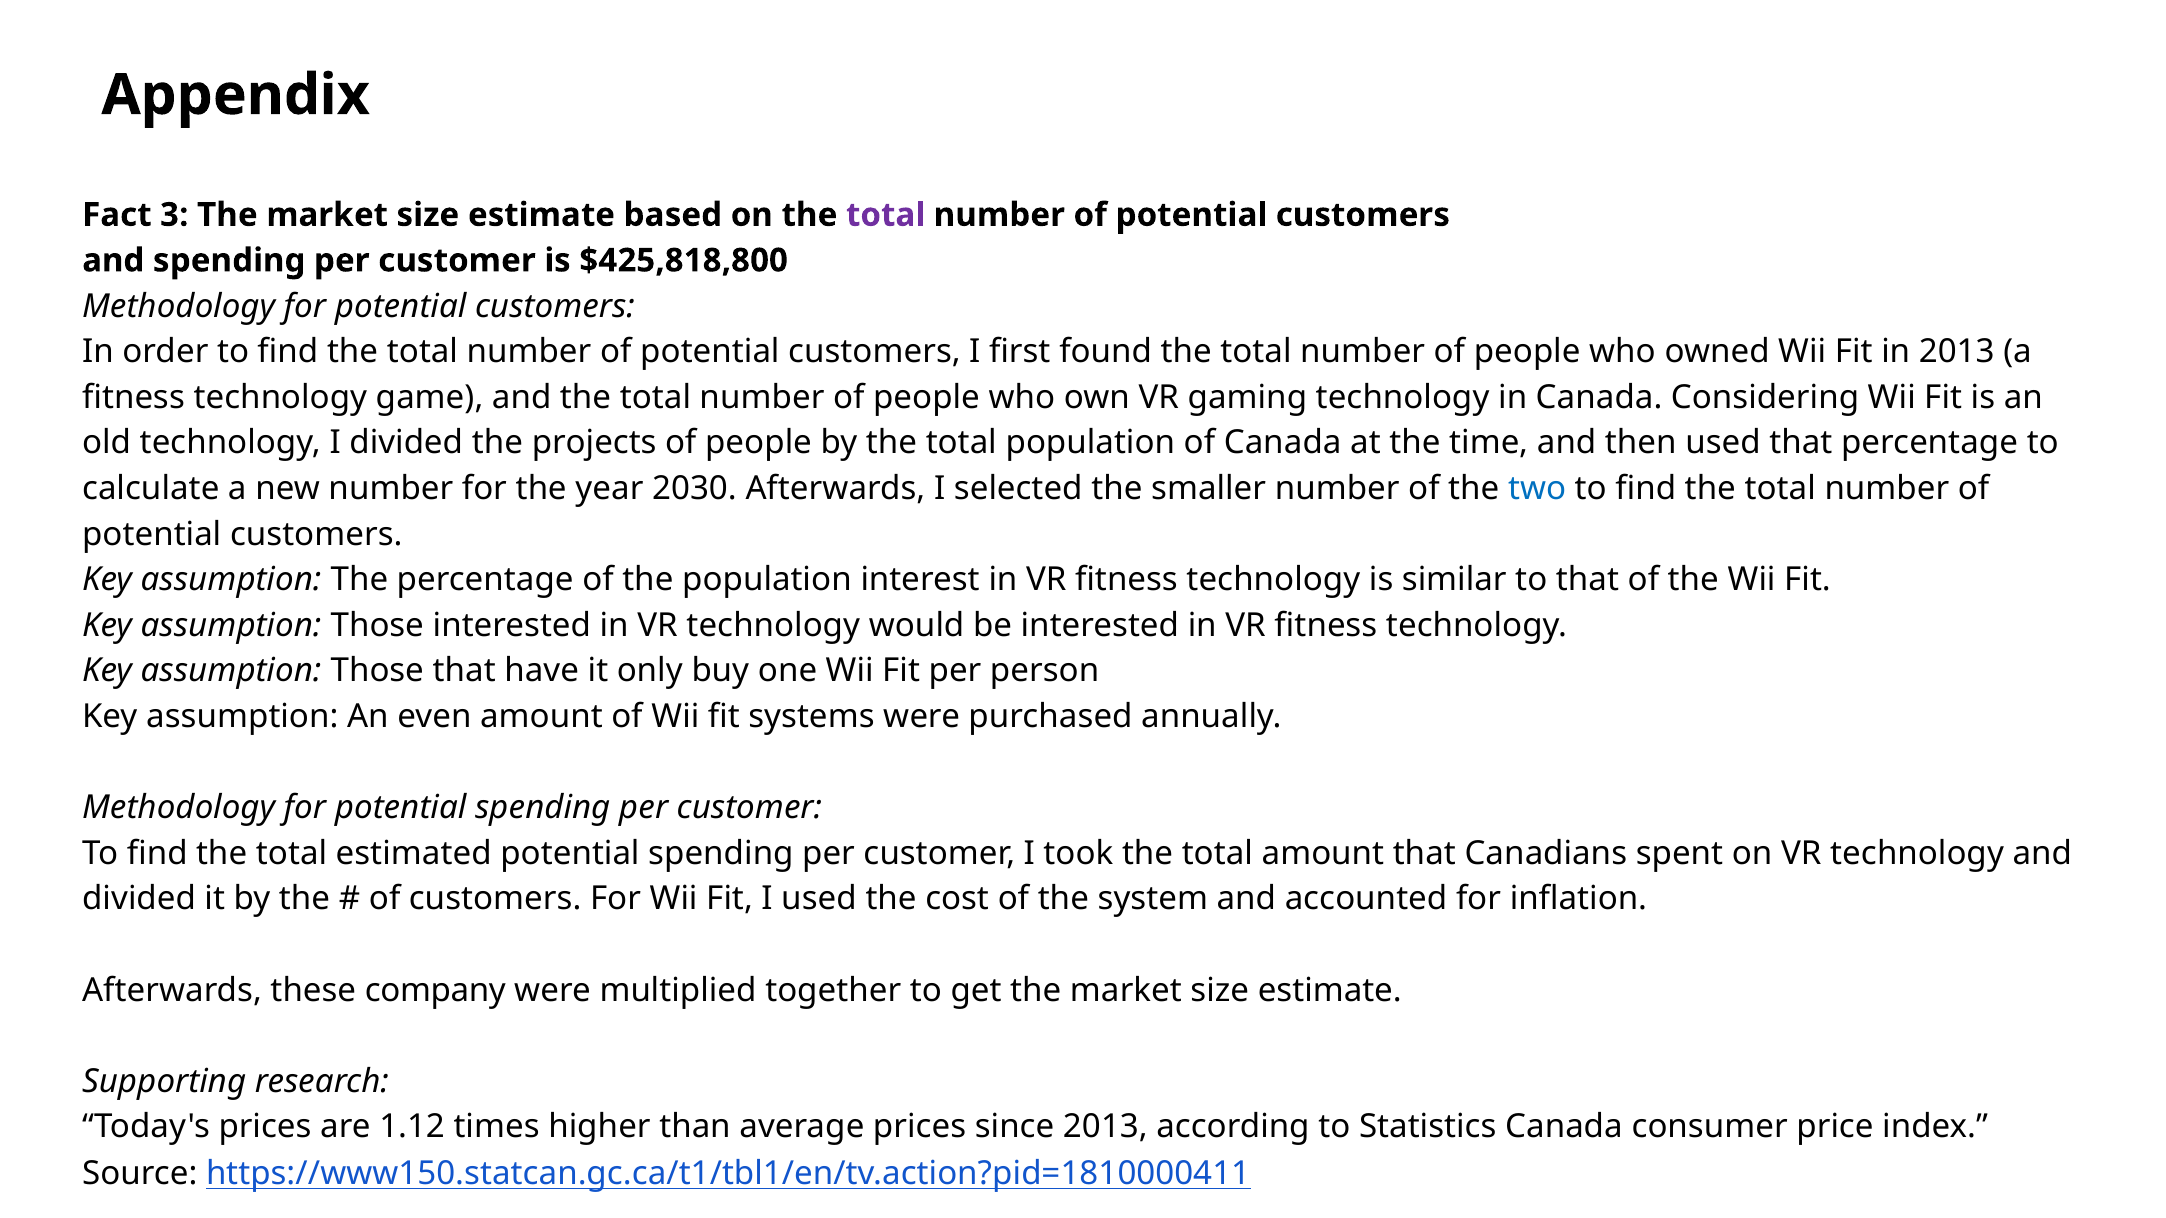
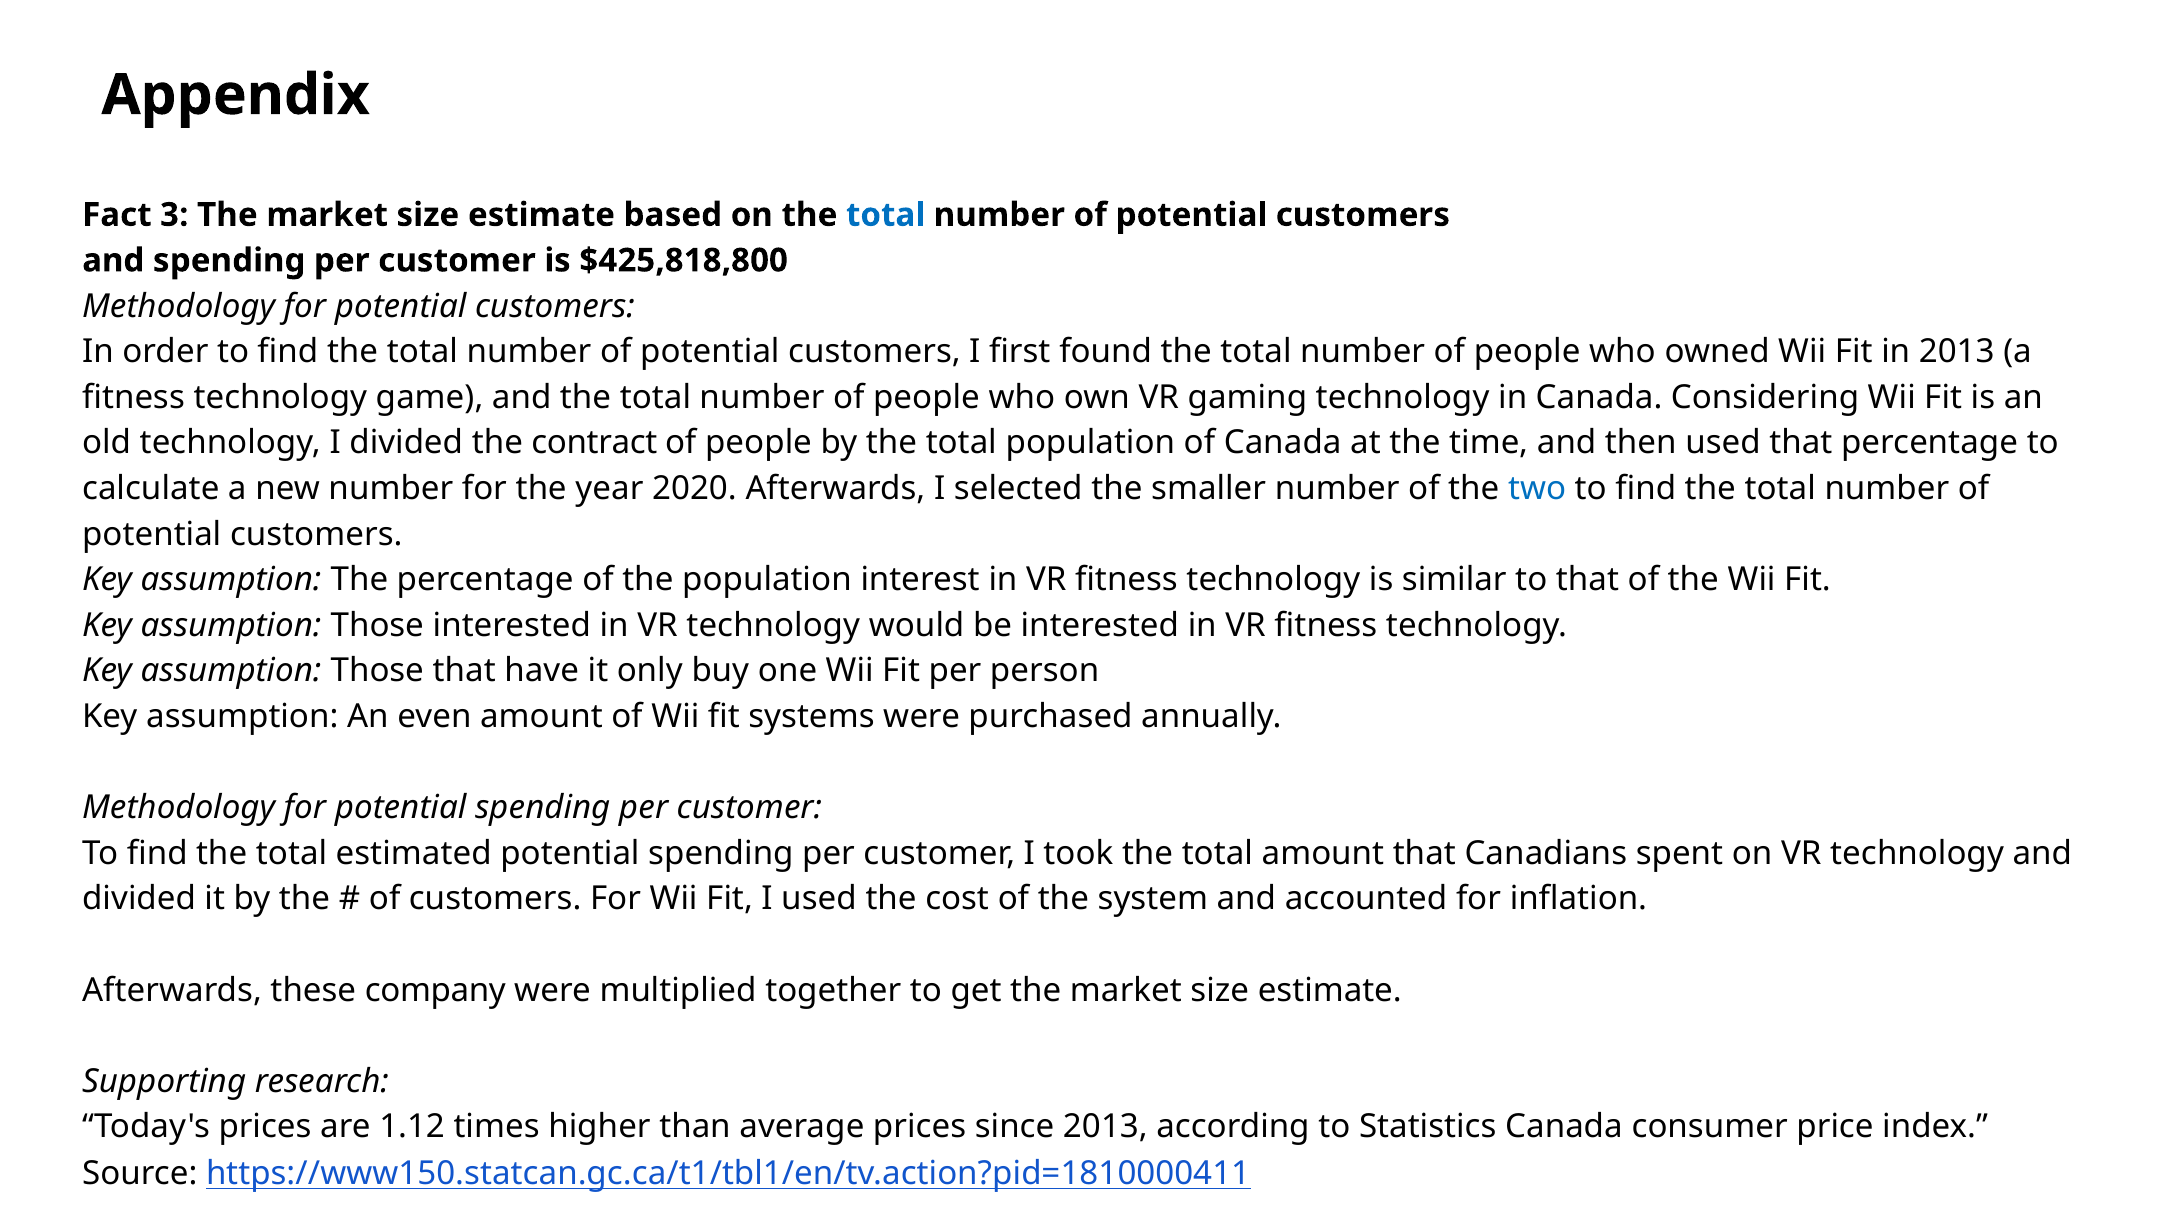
total colour: purple -> blue (886, 215)
projects: projects -> contract (594, 443)
2030: 2030 -> 2020 (694, 489)
